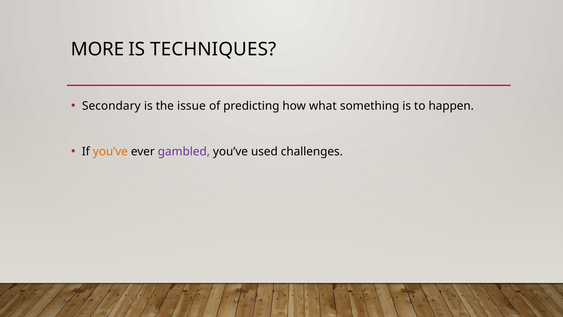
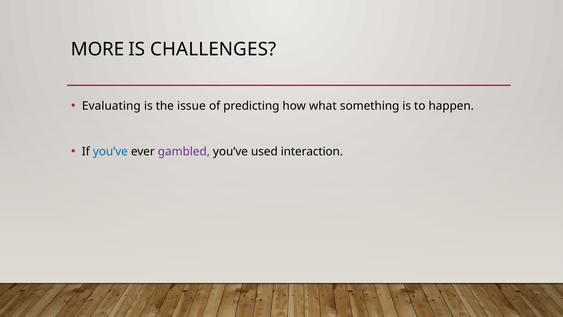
TECHNIQUES: TECHNIQUES -> CHALLENGES (213, 49)
Secondary: Secondary -> Evaluating (111, 106)
you’ve colour: orange -> blue (110, 151)
challenges: challenges -> interaction (312, 151)
